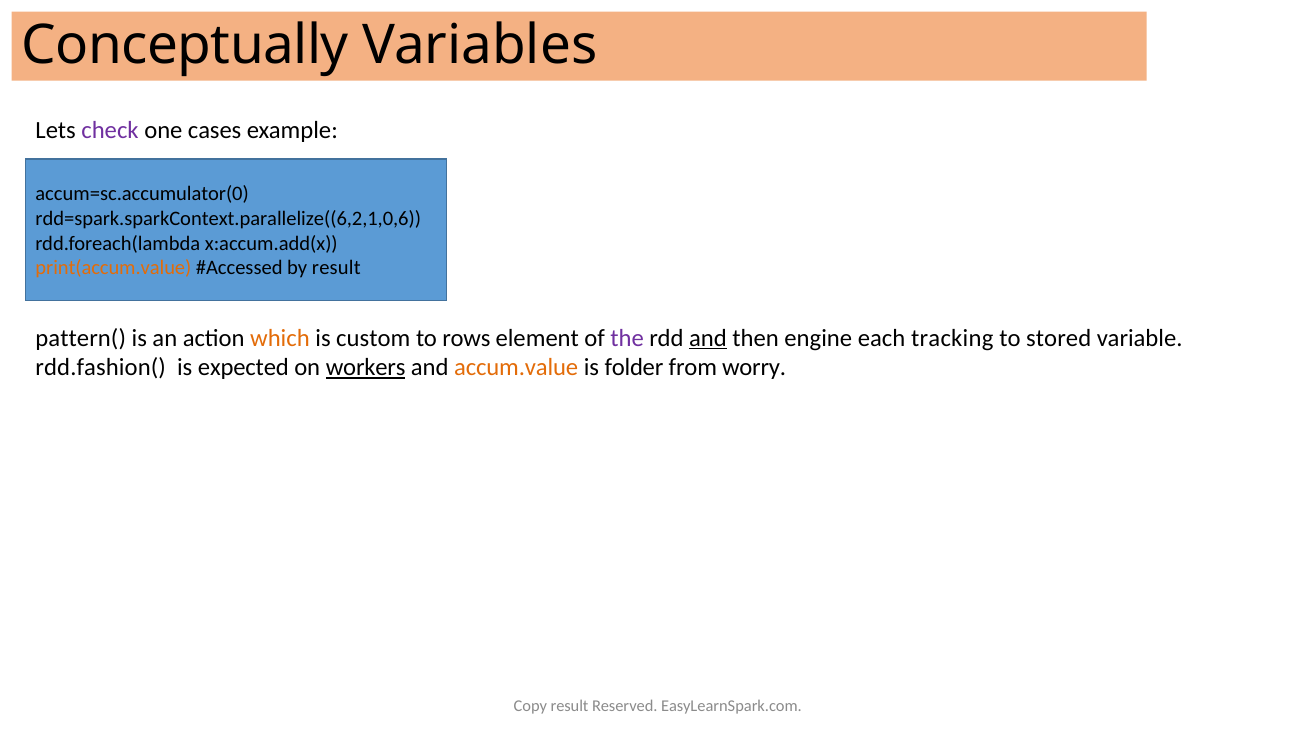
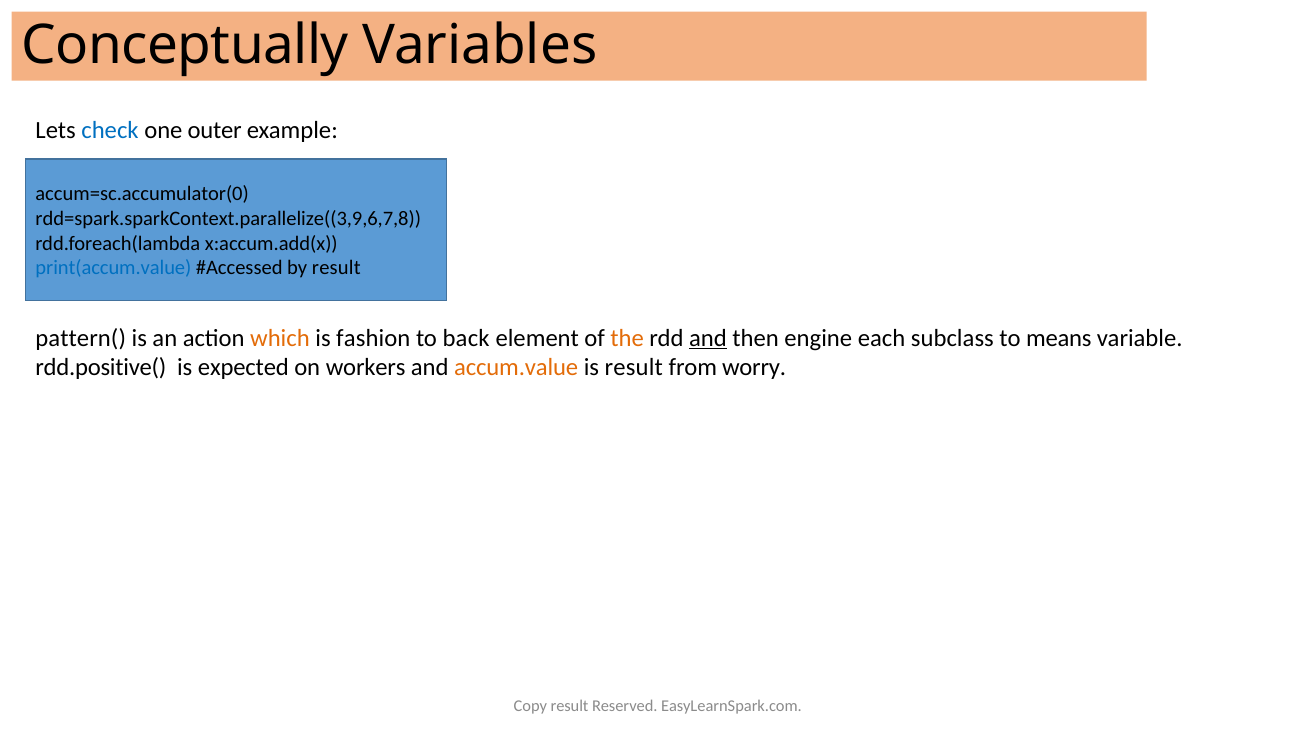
check colour: purple -> blue (110, 131)
cases: cases -> outer (215, 131)
rdd=spark.sparkContext.parallelize((6,2,1,0,6: rdd=spark.sparkContext.parallelize((6,2,1,0,6 -> rdd=spark.sparkContext.parallelize((3,9,6,7,8 (228, 219)
print(accum.value colour: orange -> blue (113, 268)
custom: custom -> fashion (373, 338)
rows: rows -> back (466, 338)
the colour: purple -> orange (627, 338)
tracking: tracking -> subclass (952, 338)
stored: stored -> means (1059, 338)
rdd.fashion(: rdd.fashion( -> rdd.positive( (101, 368)
workers underline: present -> none (366, 368)
is folder: folder -> result (634, 368)
